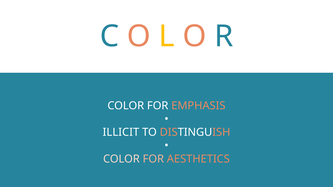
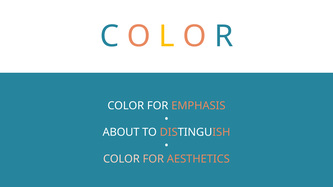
ILLICIT: ILLICIT -> ABOUT (121, 132)
